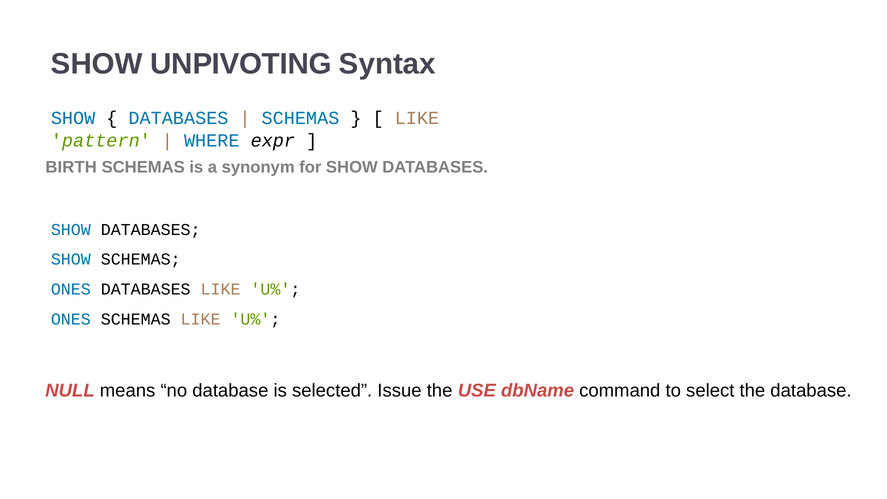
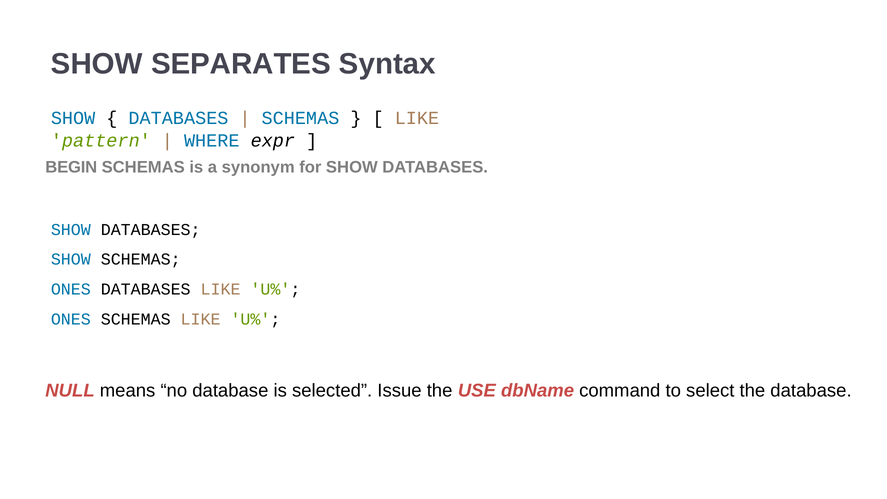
UNPIVOTING: UNPIVOTING -> SEPARATES (241, 64)
BIRTH: BIRTH -> BEGIN (71, 167)
